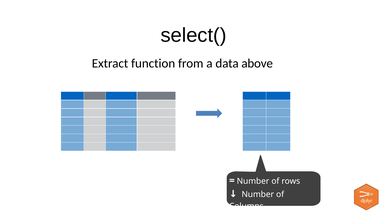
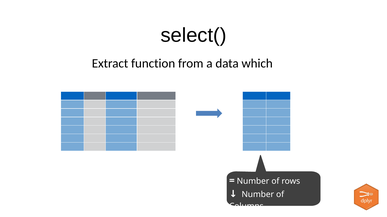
above: above -> which (257, 64)
